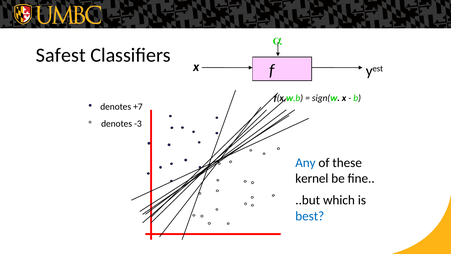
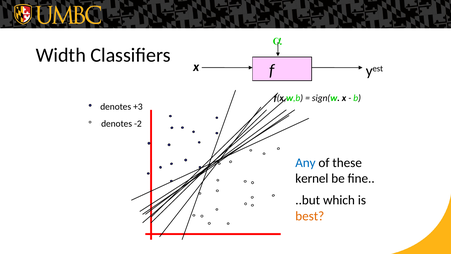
Safest: Safest -> Width (61, 55)
+7: +7 -> +3 (138, 106)
-3: -3 -> -2 (138, 124)
best colour: blue -> orange (310, 216)
